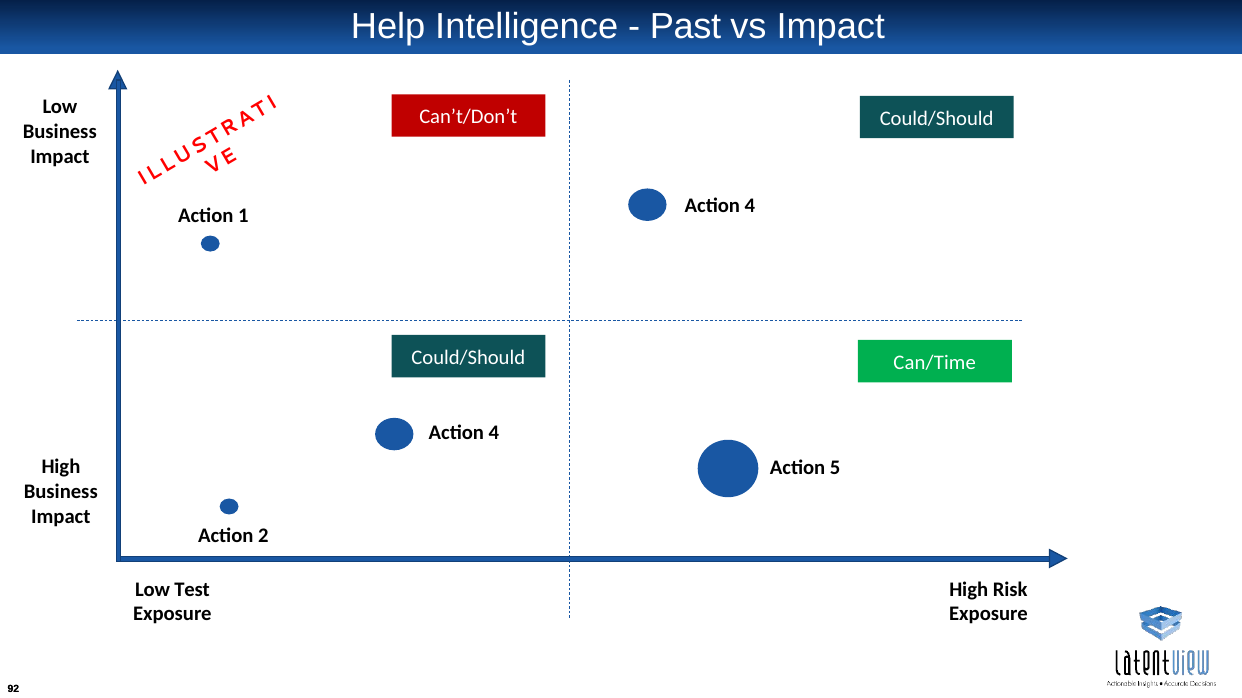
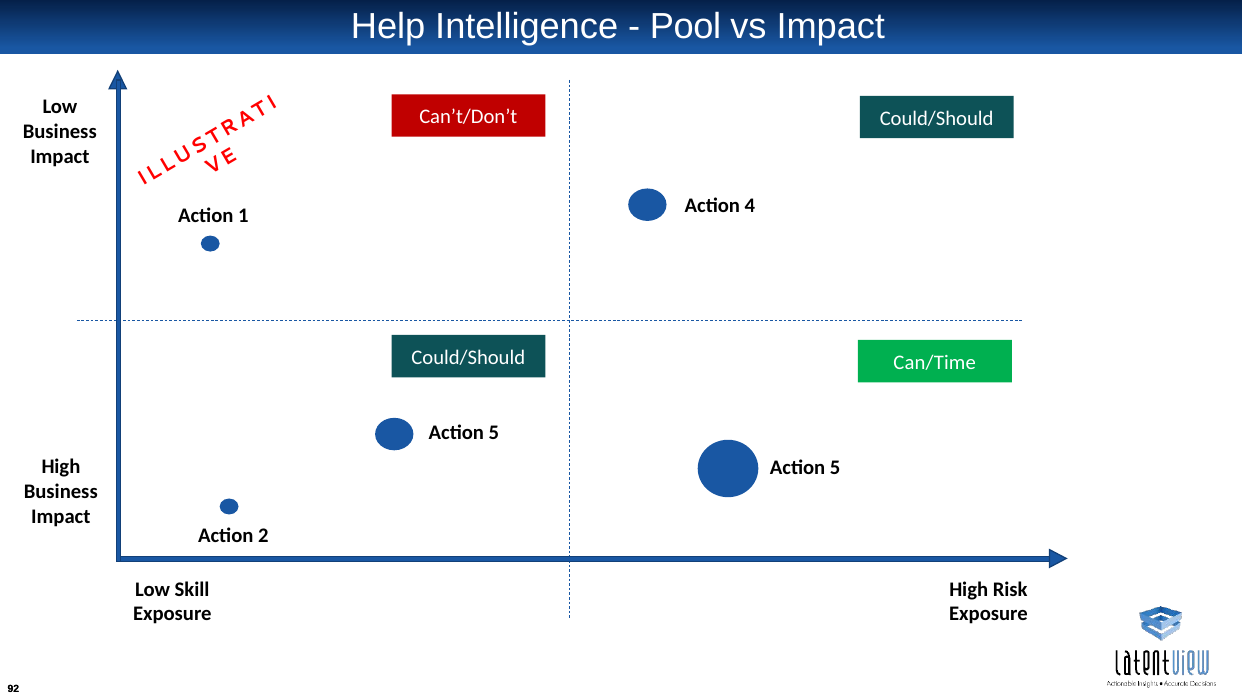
Past: Past -> Pool (685, 27)
4: 4 -> 5 (494, 433)
Test: Test -> Skill (192, 590)
